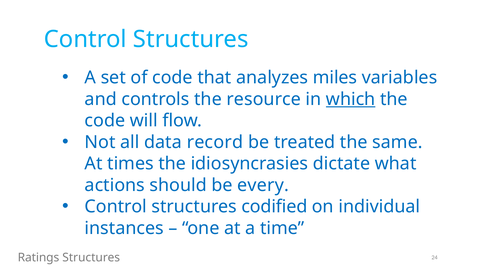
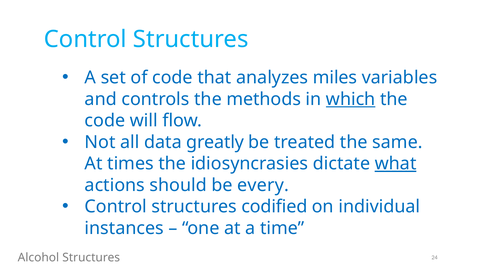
resource: resource -> methods (264, 99)
record: record -> greatly (215, 142)
what underline: none -> present (396, 164)
Ratings: Ratings -> Alcohol (38, 257)
